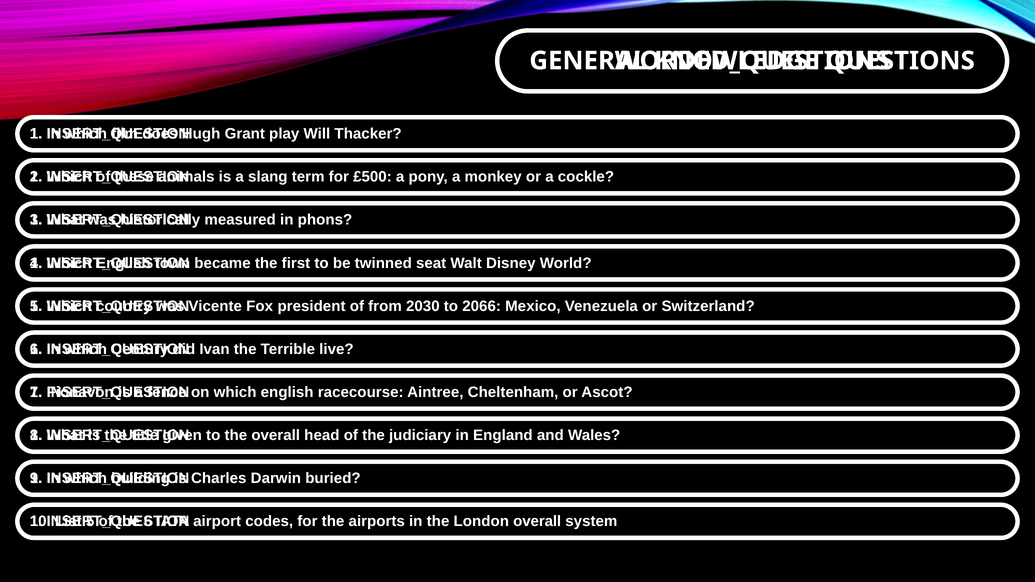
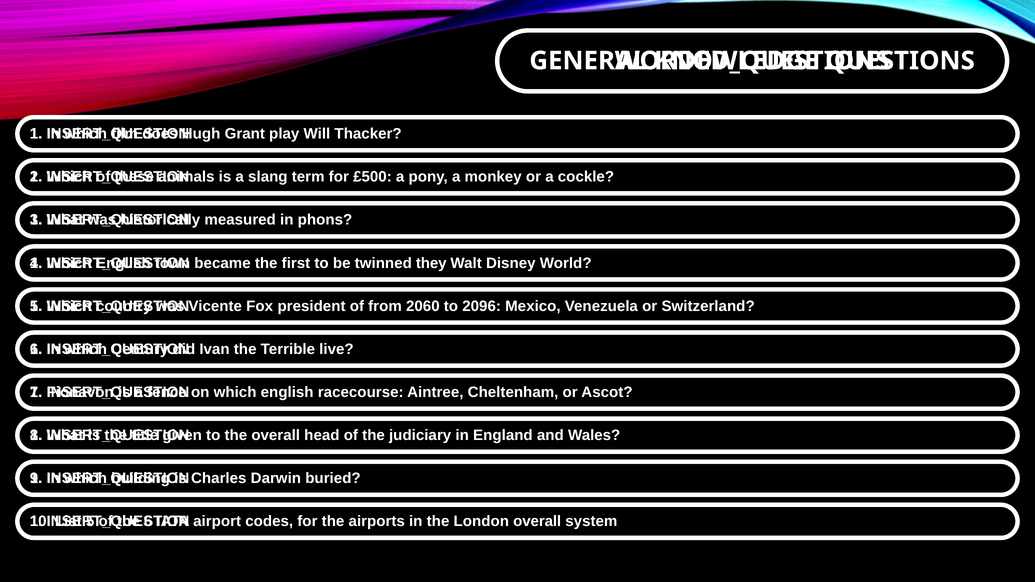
seat: seat -> they (431, 263)
2030: 2030 -> 2060 (423, 306)
2066: 2066 -> 2096 (482, 306)
